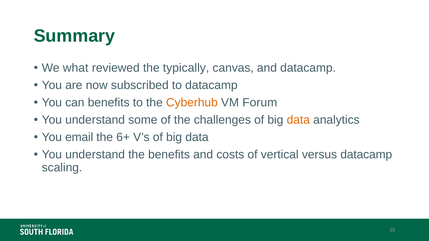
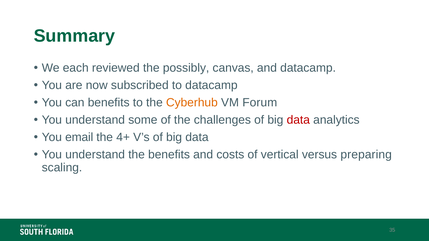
what: what -> each (76, 68)
typically: typically -> possibly (186, 68)
data colour: orange -> red (298, 120)
6+: 6+ -> 4+ (123, 137)
versus datacamp: datacamp -> preparing (366, 155)
